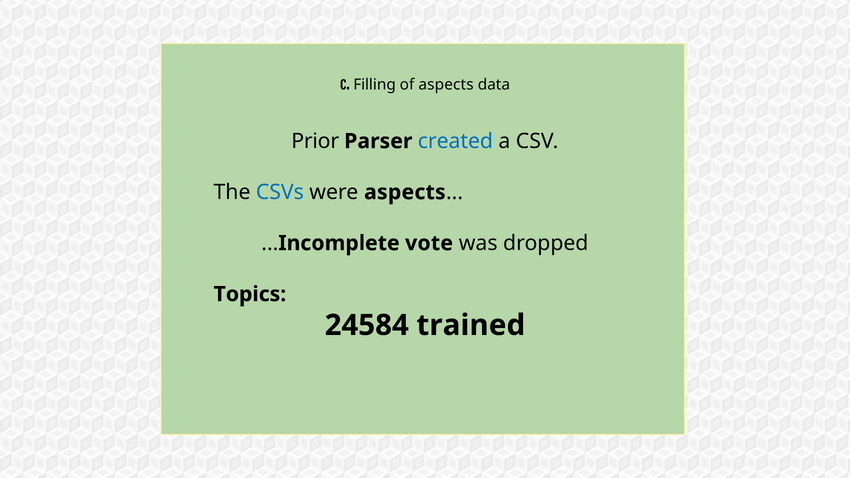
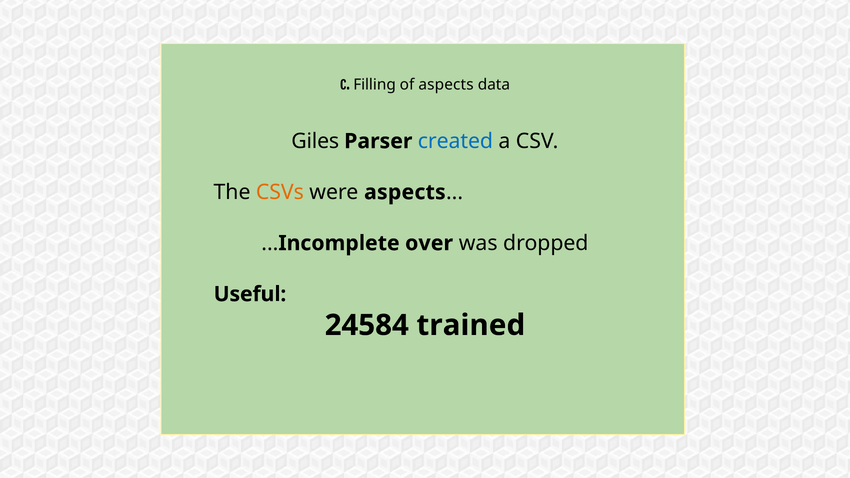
Prior: Prior -> Giles (315, 141)
CSVs colour: blue -> orange (280, 192)
vote: vote -> over (429, 243)
Topics: Topics -> Useful (250, 294)
